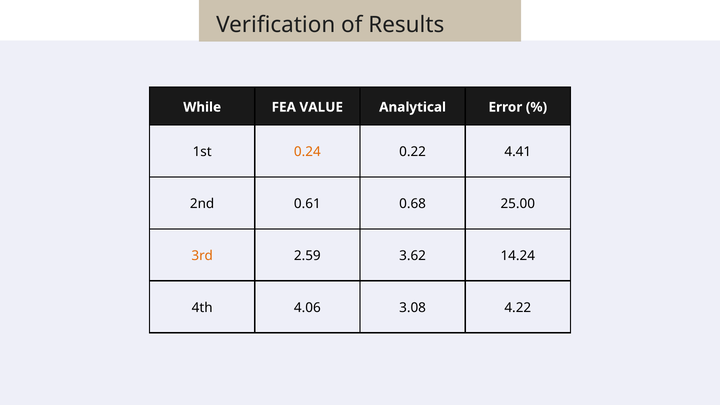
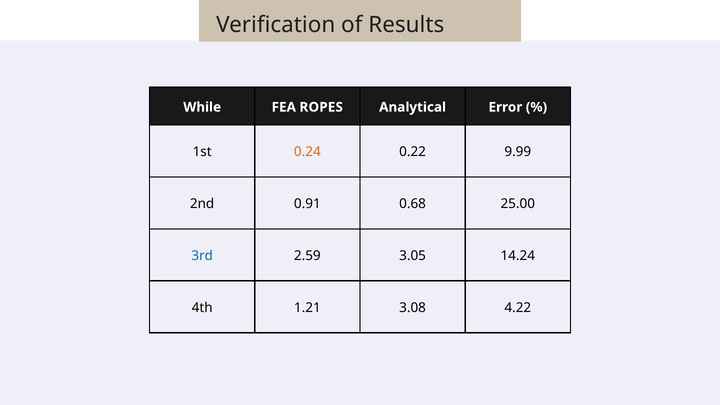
VALUE: VALUE -> ROPES (321, 107)
4.41: 4.41 -> 9.99 (518, 152)
0.61: 0.61 -> 0.91 (307, 204)
3rd colour: orange -> blue (202, 256)
3.62: 3.62 -> 3.05 (413, 256)
4.06: 4.06 -> 1.21 (307, 308)
